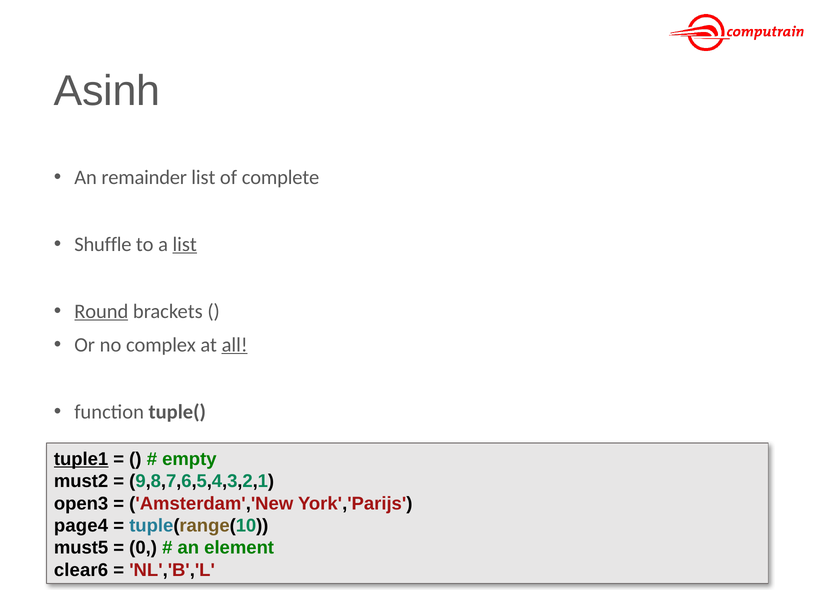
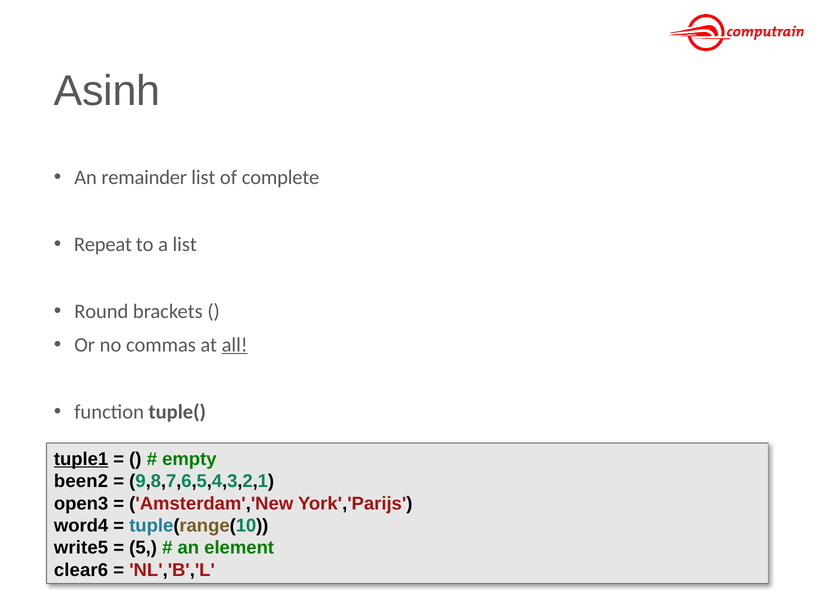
Shuffle: Shuffle -> Repeat (103, 244)
list underline: present -> none (185, 244)
Round underline: present -> none (101, 311)
complex: complex -> commas (161, 345)
must2: must2 -> been2 (81, 481)
page4: page4 -> word4 (81, 526)
must5: must5 -> write5 (81, 548)
0: 0 -> 5 (143, 548)
